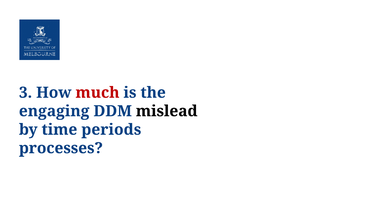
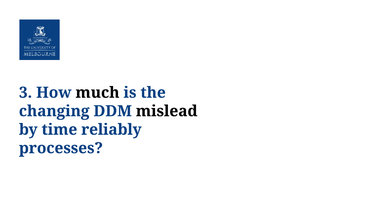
much colour: red -> black (98, 93)
engaging: engaging -> changing (54, 111)
periods: periods -> reliably (111, 130)
